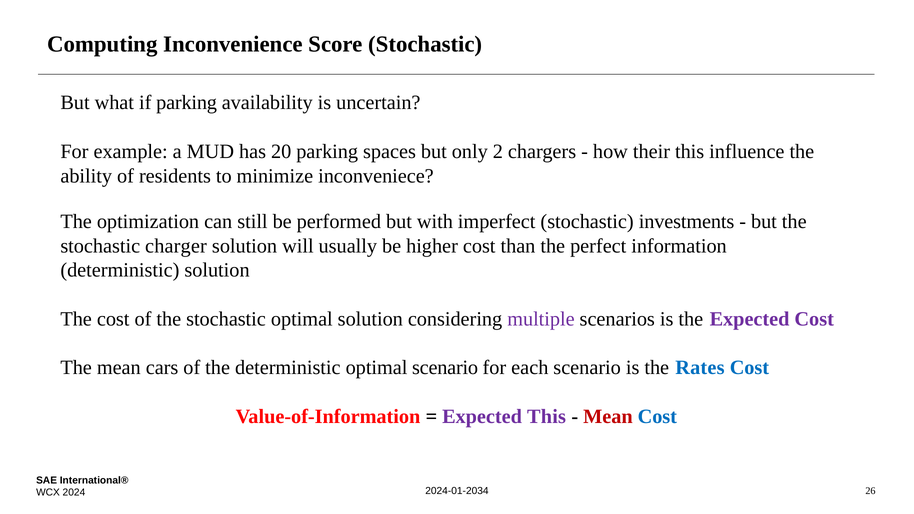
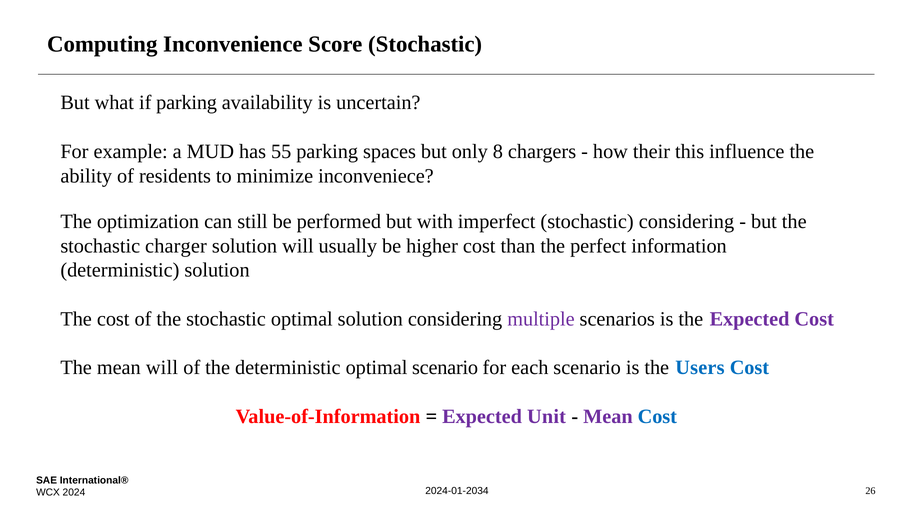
20: 20 -> 55 (281, 152)
2: 2 -> 8 (498, 152)
stochastic investments: investments -> considering (686, 222)
mean cars: cars -> will (162, 368)
Rates: Rates -> Users (700, 368)
Expected This: This -> Unit (547, 416)
Mean colour: red -> purple (608, 416)
